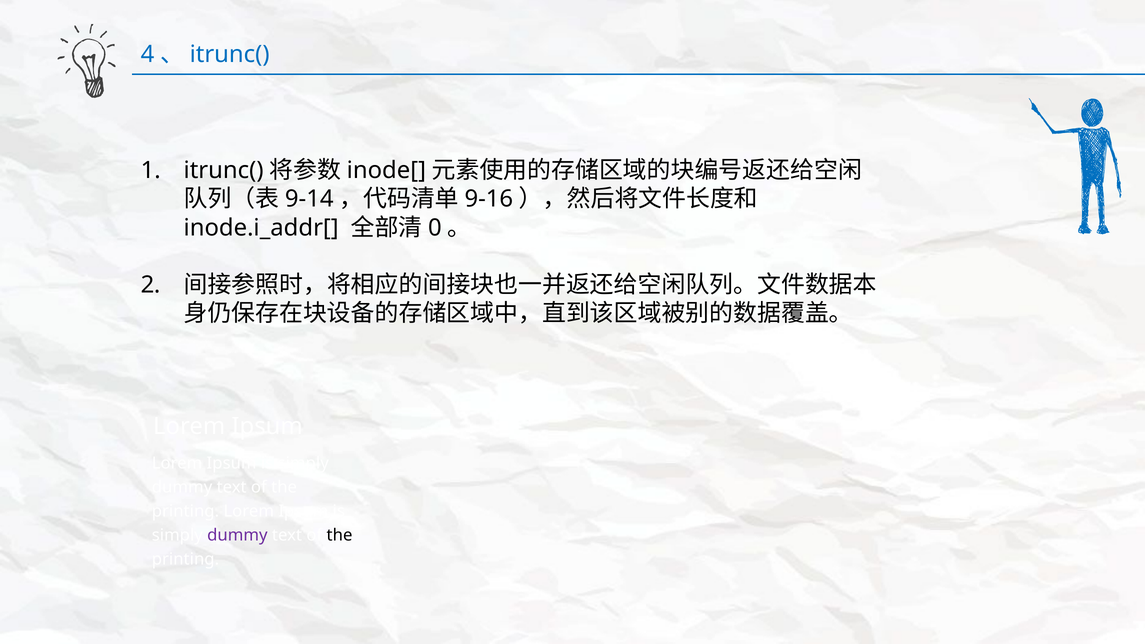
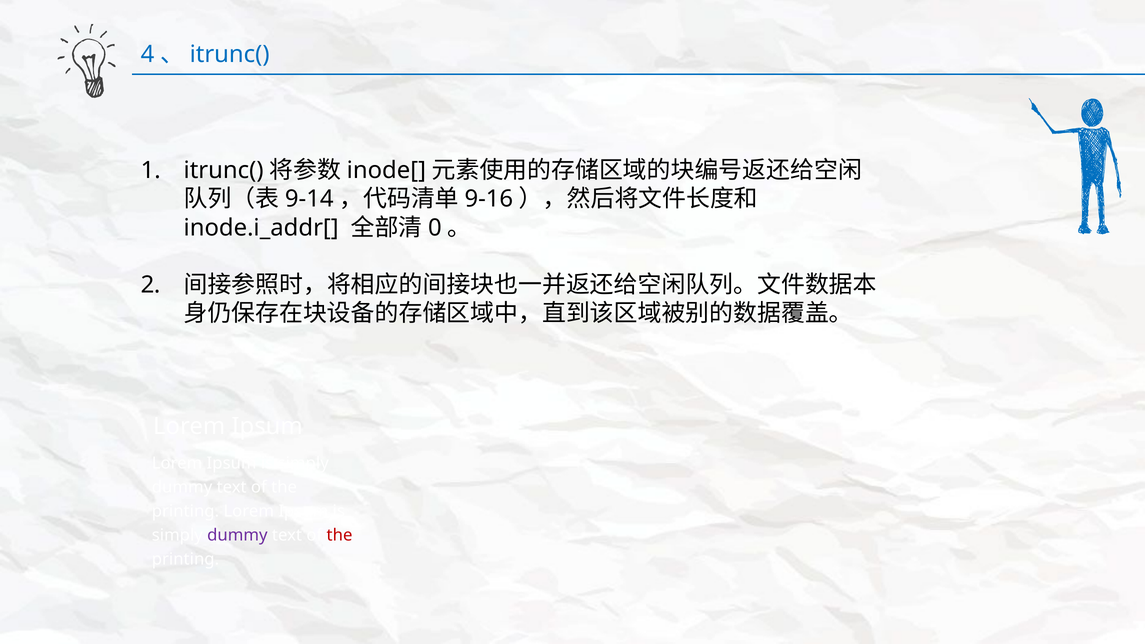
the colour: black -> red (340, 535)
